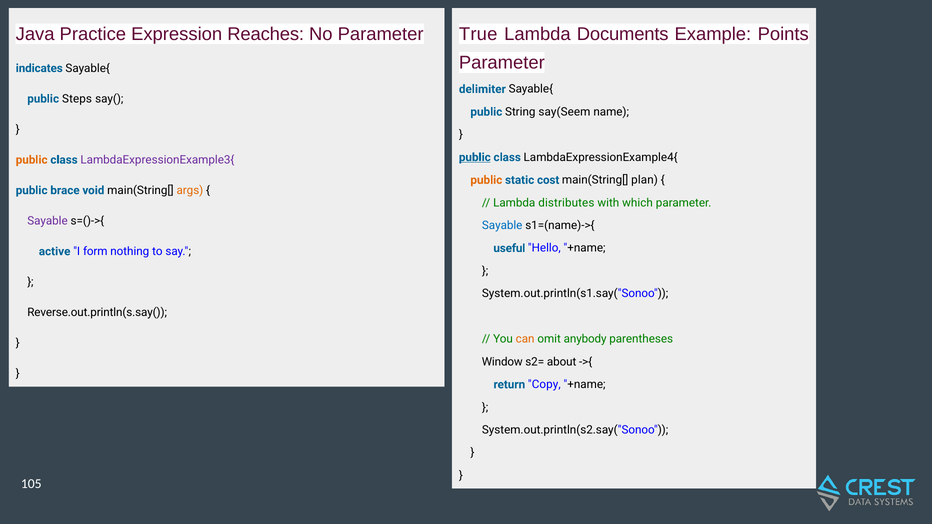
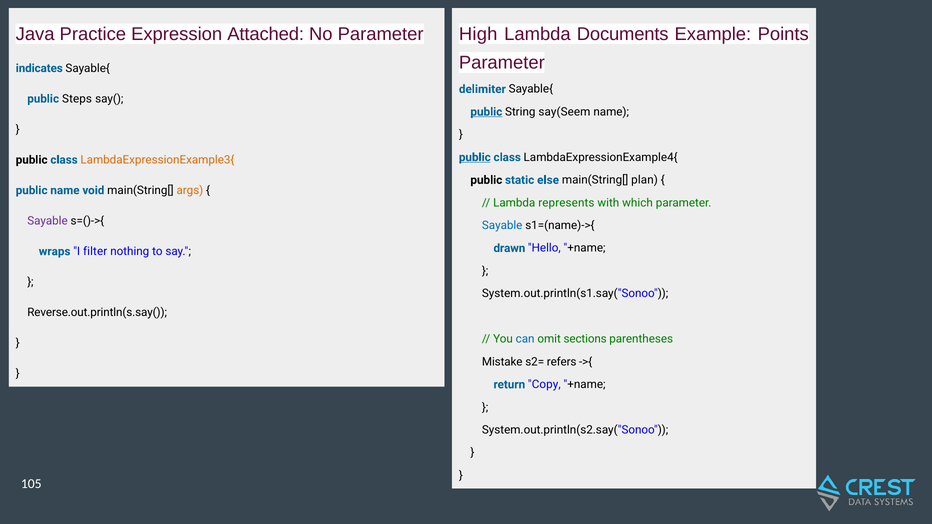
Reaches: Reaches -> Attached (266, 34)
True: True -> High (478, 34)
public underline: none -> present (486, 112)
public colour: orange -> black (32, 160)
LambdaExpressionExample3{ colour: purple -> orange (157, 160)
public colour: orange -> black (486, 180)
cost: cost -> else (548, 180)
public brace: brace -> name (65, 190)
distributes: distributes -> represents (566, 203)
useful: useful -> drawn (509, 248)
active: active -> wraps (55, 252)
form: form -> filter (95, 252)
can colour: orange -> blue (525, 339)
anybody: anybody -> sections (585, 339)
Window: Window -> Mistake (502, 362)
about: about -> refers (562, 362)
